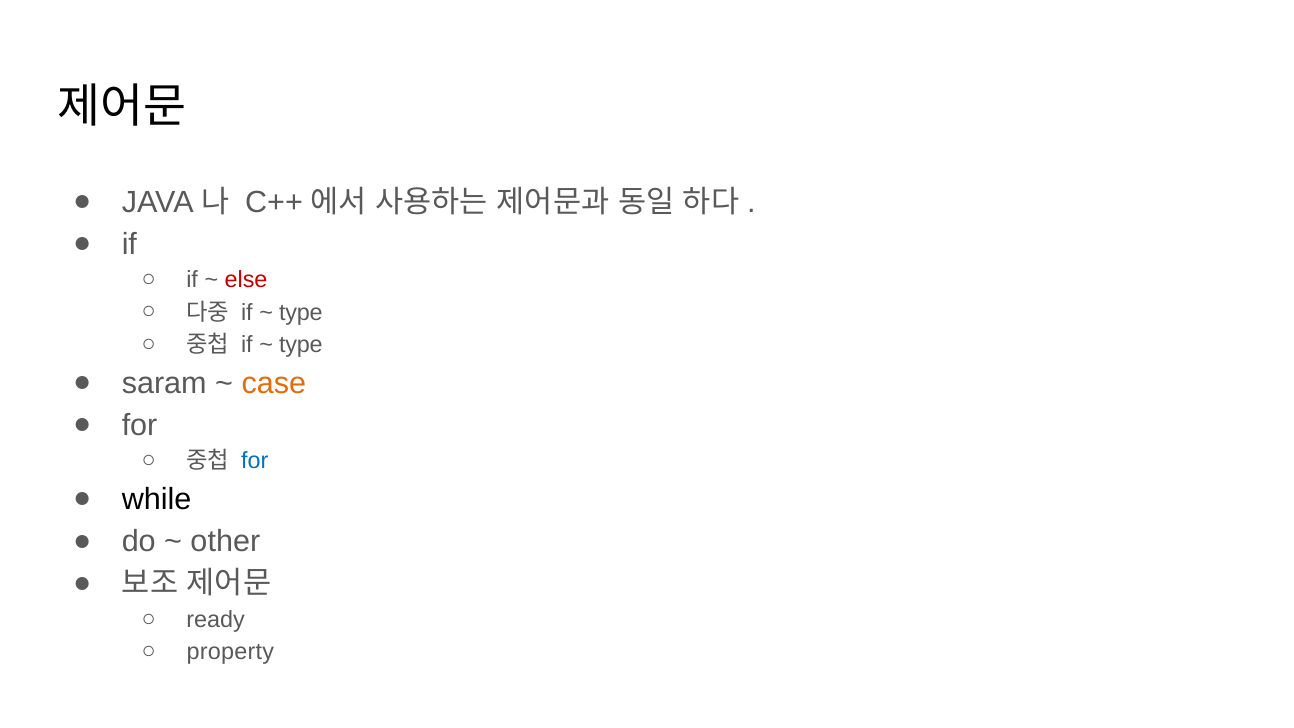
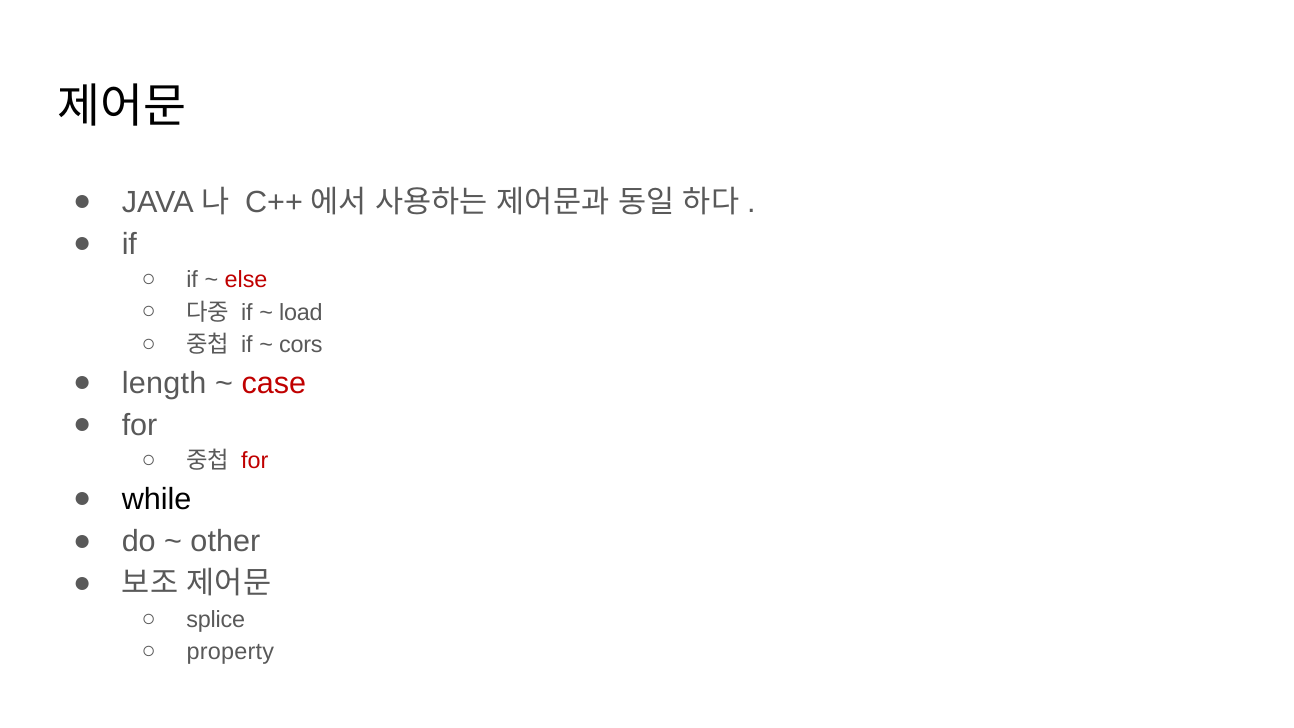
type: type -> load (301, 312)
type: type -> cors (301, 345)
saram: saram -> length (164, 383)
case colour: orange -> red (274, 383)
for colour: blue -> red (255, 461)
ready: ready -> splice (216, 620)
